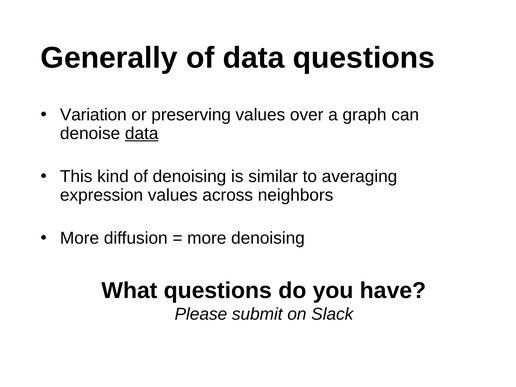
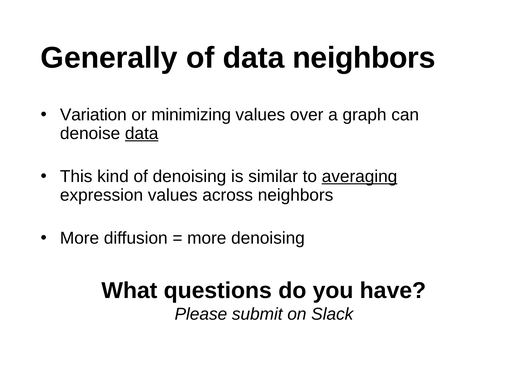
data questions: questions -> neighbors (364, 58)
preserving: preserving -> minimizing (191, 115)
averaging underline: none -> present (360, 177)
